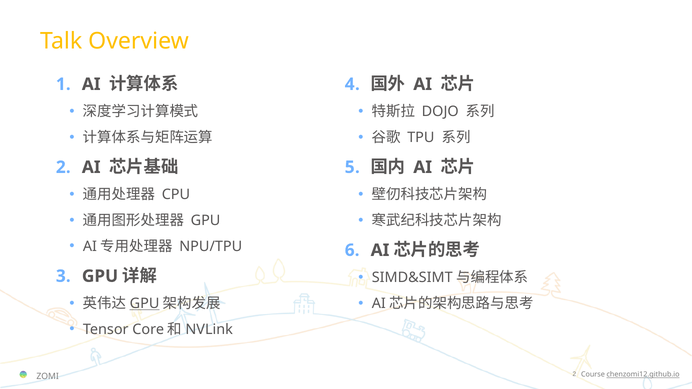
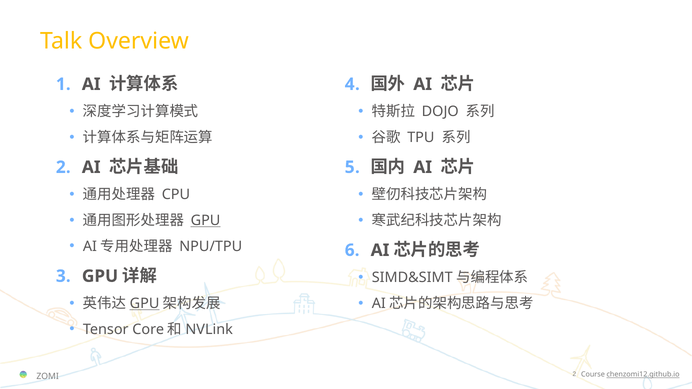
GPU underline: none -> present (206, 221)
